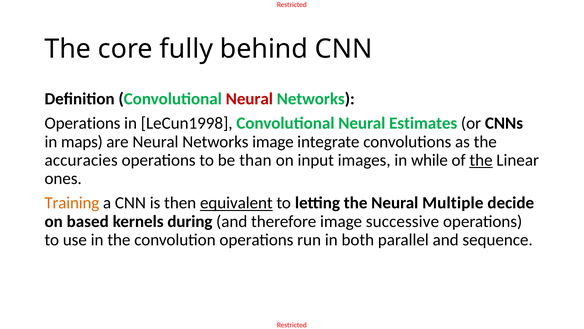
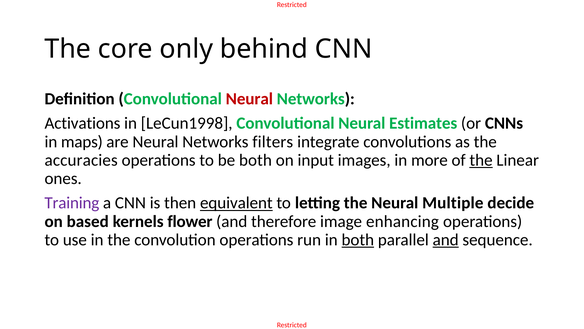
fully: fully -> only (186, 49)
Operations: Operations -> Activations (82, 123)
Networks image: image -> filters (273, 142)
be than: than -> both (255, 160)
while: while -> more (429, 160)
Training colour: orange -> purple (72, 203)
during: during -> flower (190, 221)
successive: successive -> enhancing (402, 221)
both underline: none -> present (358, 239)
and underline: none -> present (446, 239)
